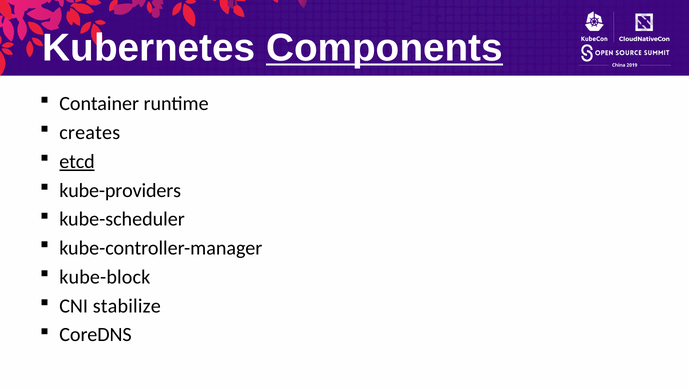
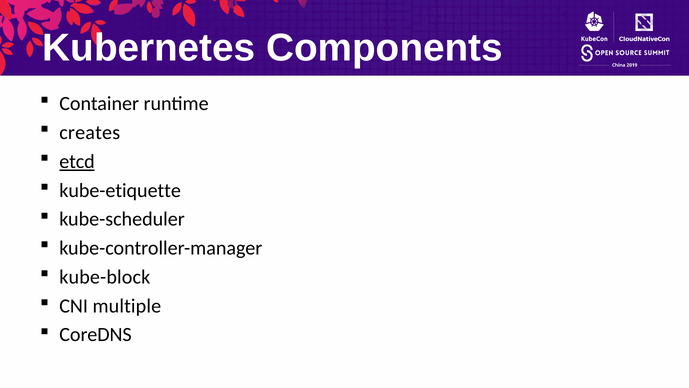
Components underline: present -> none (384, 48)
kube-providers: kube-providers -> kube-etiquette (120, 190)
stabilize: stabilize -> multiple (127, 306)
